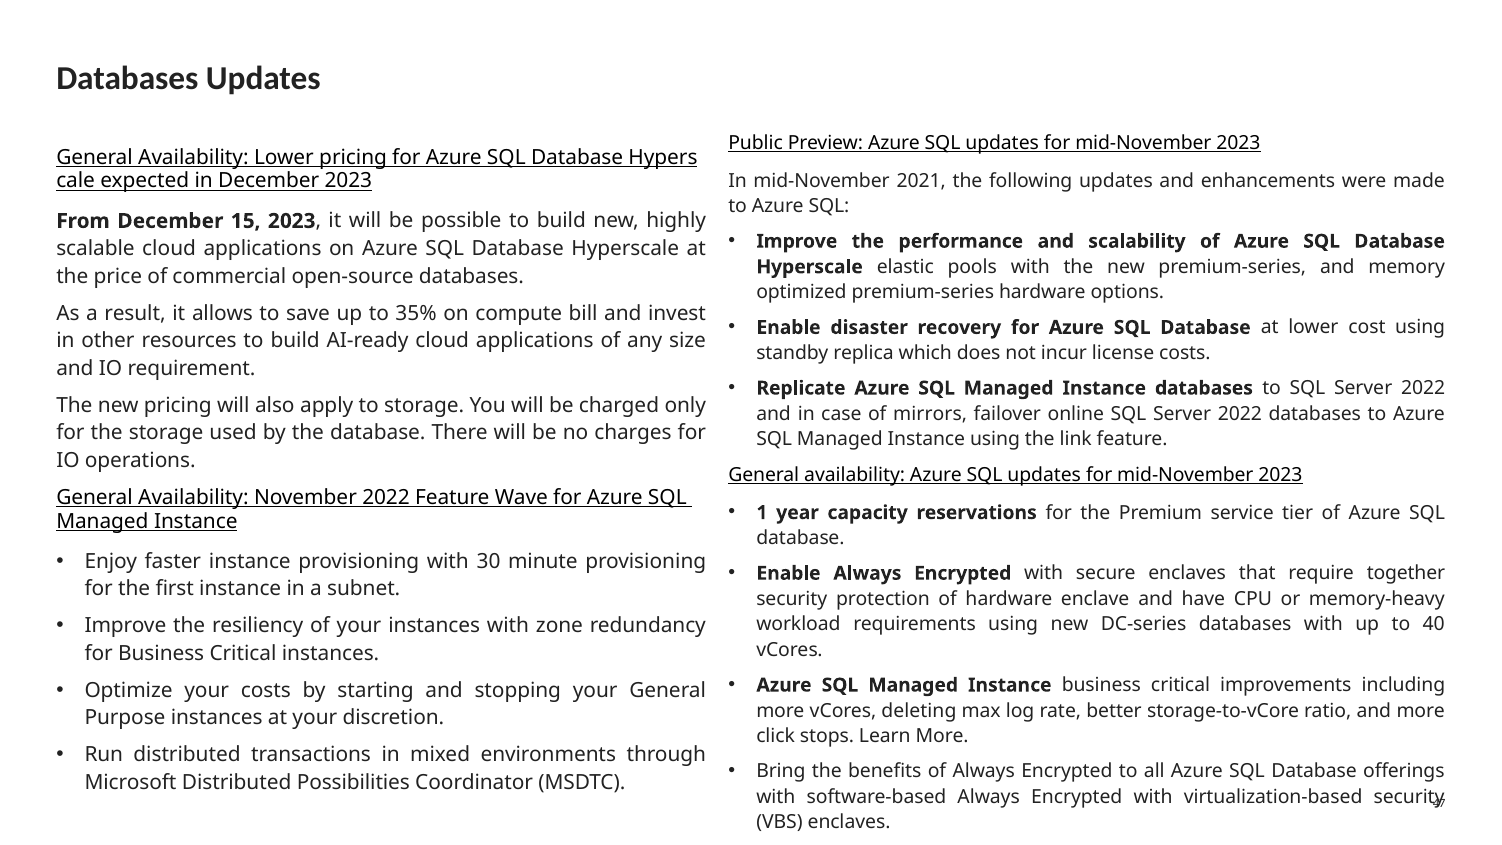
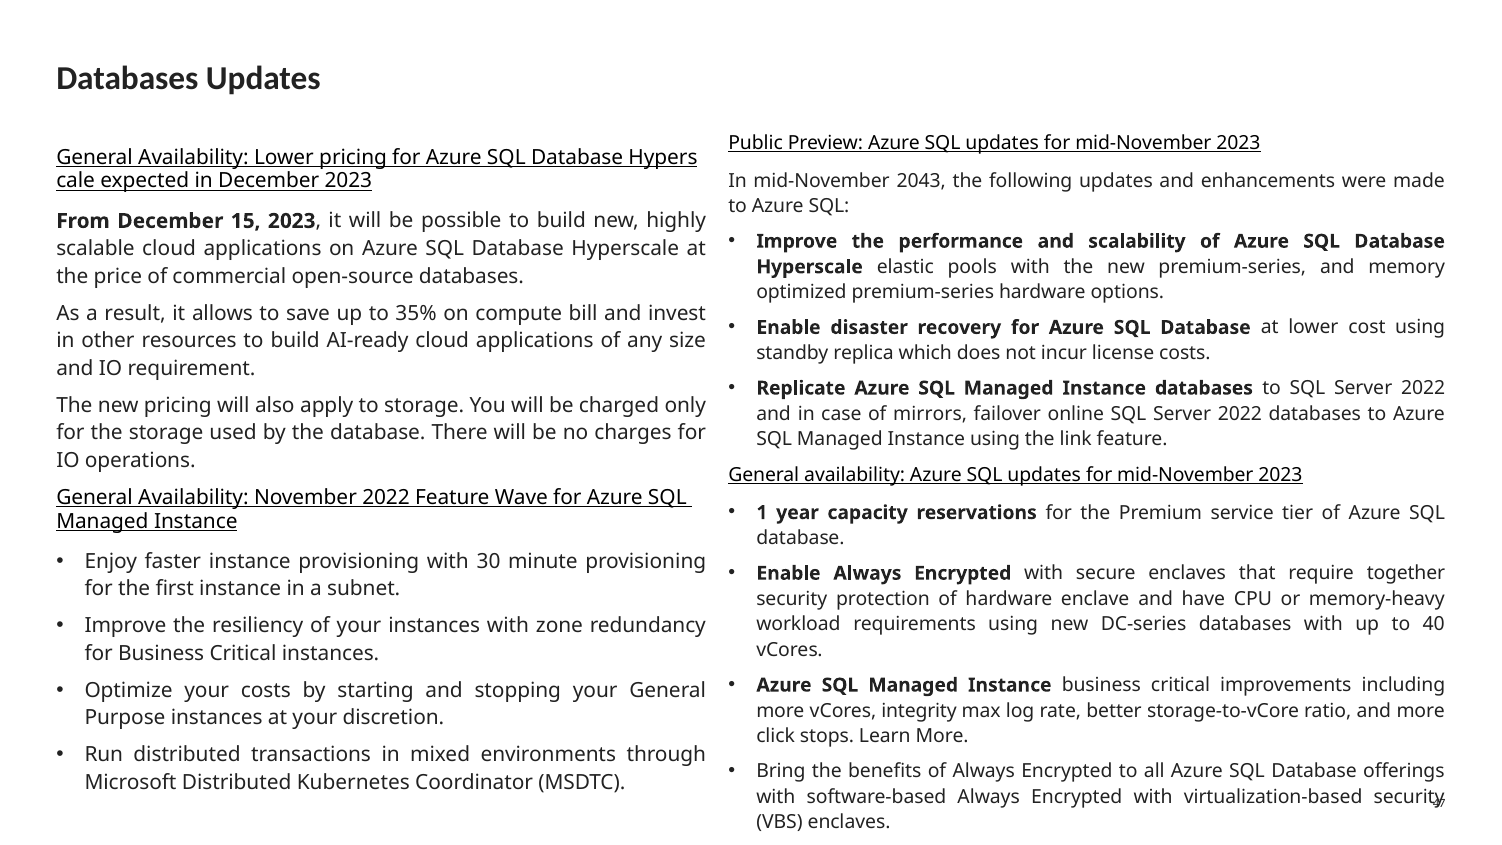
2021: 2021 -> 2043 (921, 181)
deleting: deleting -> integrity (919, 711)
Possibilities: Possibilities -> Kubernetes (353, 782)
